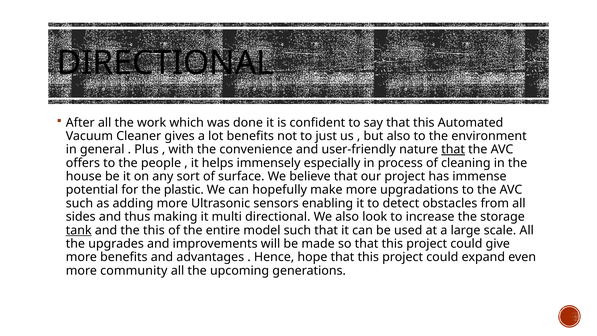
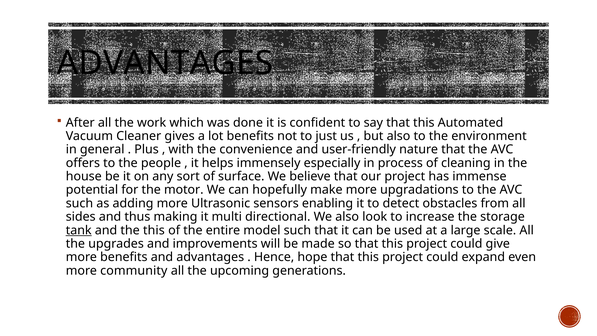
DIRECTIONAL: DIRECTIONAL -> ADVANTAGES (165, 63)
that underline: present -> none (453, 149)
plastic: plastic -> motor (184, 190)
